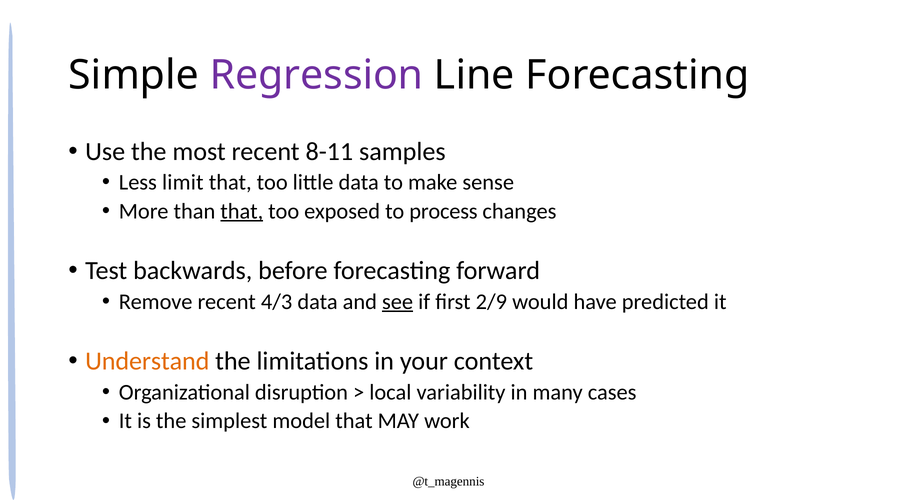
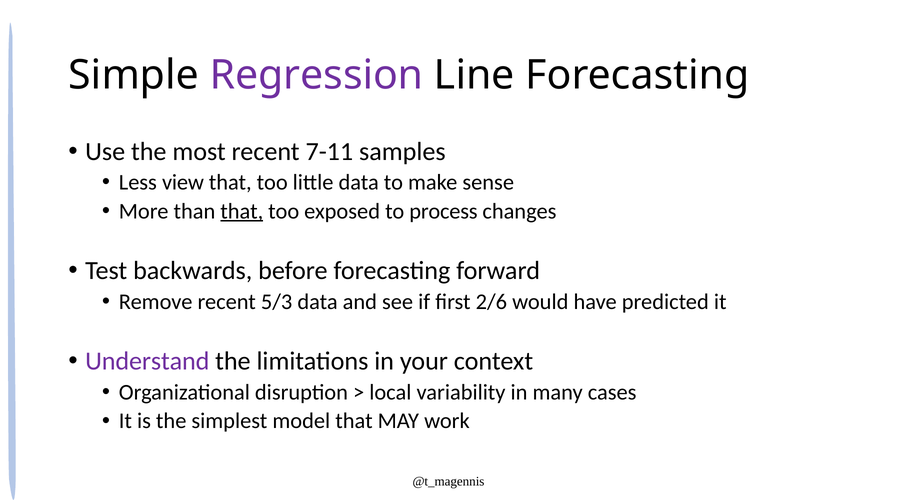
8-11: 8-11 -> 7-11 (329, 152)
limit: limit -> view (183, 183)
4/3: 4/3 -> 5/3 (277, 302)
see underline: present -> none (398, 302)
2/9: 2/9 -> 2/6 (491, 302)
Understand colour: orange -> purple (147, 362)
